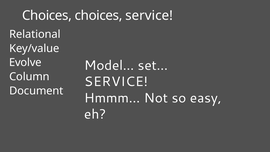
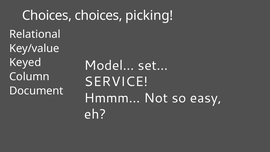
choices service: service -> picking (149, 15)
Evolve: Evolve -> Keyed (25, 62)
